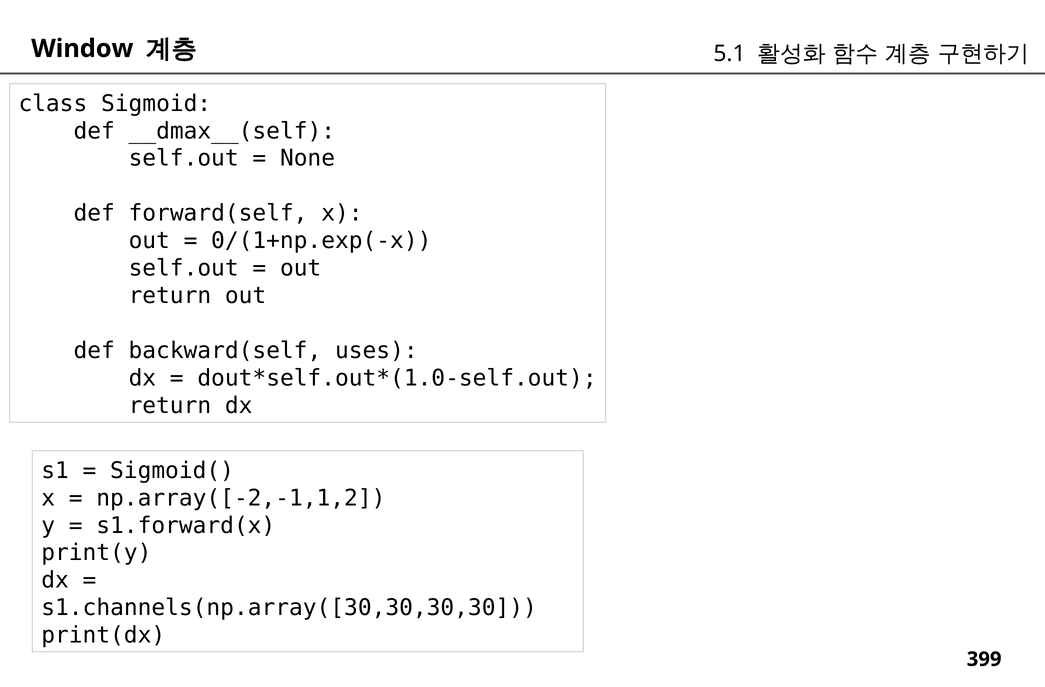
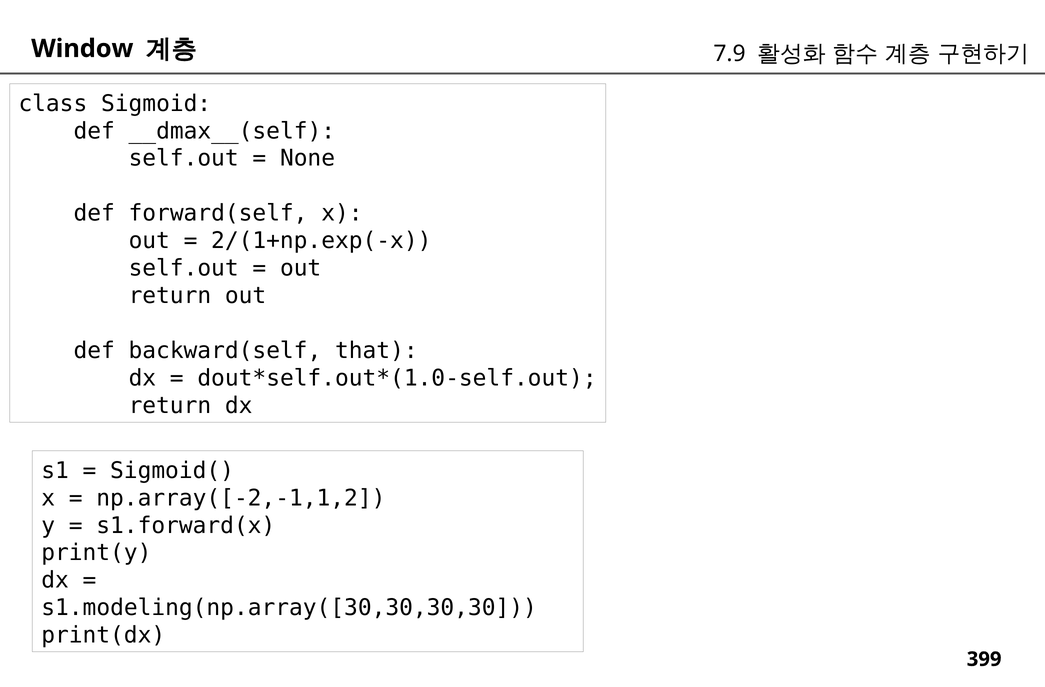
5.1: 5.1 -> 7.9 (730, 54)
0/(1+np.exp(-x: 0/(1+np.exp(-x -> 2/(1+np.exp(-x (321, 241)
uses: uses -> that (376, 350)
s1.channels(np.array([30,30,30,30: s1.channels(np.array([30,30,30,30 -> s1.modeling(np.array([30,30,30,30 (289, 607)
